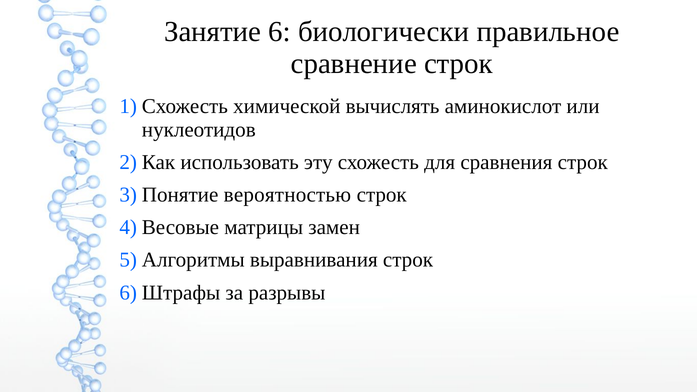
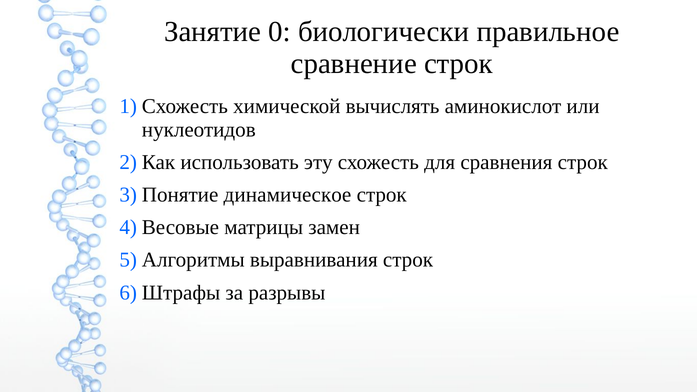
6: 6 -> 0 (280, 31)
вероятностью: вероятностью -> динамическое (287, 195)
